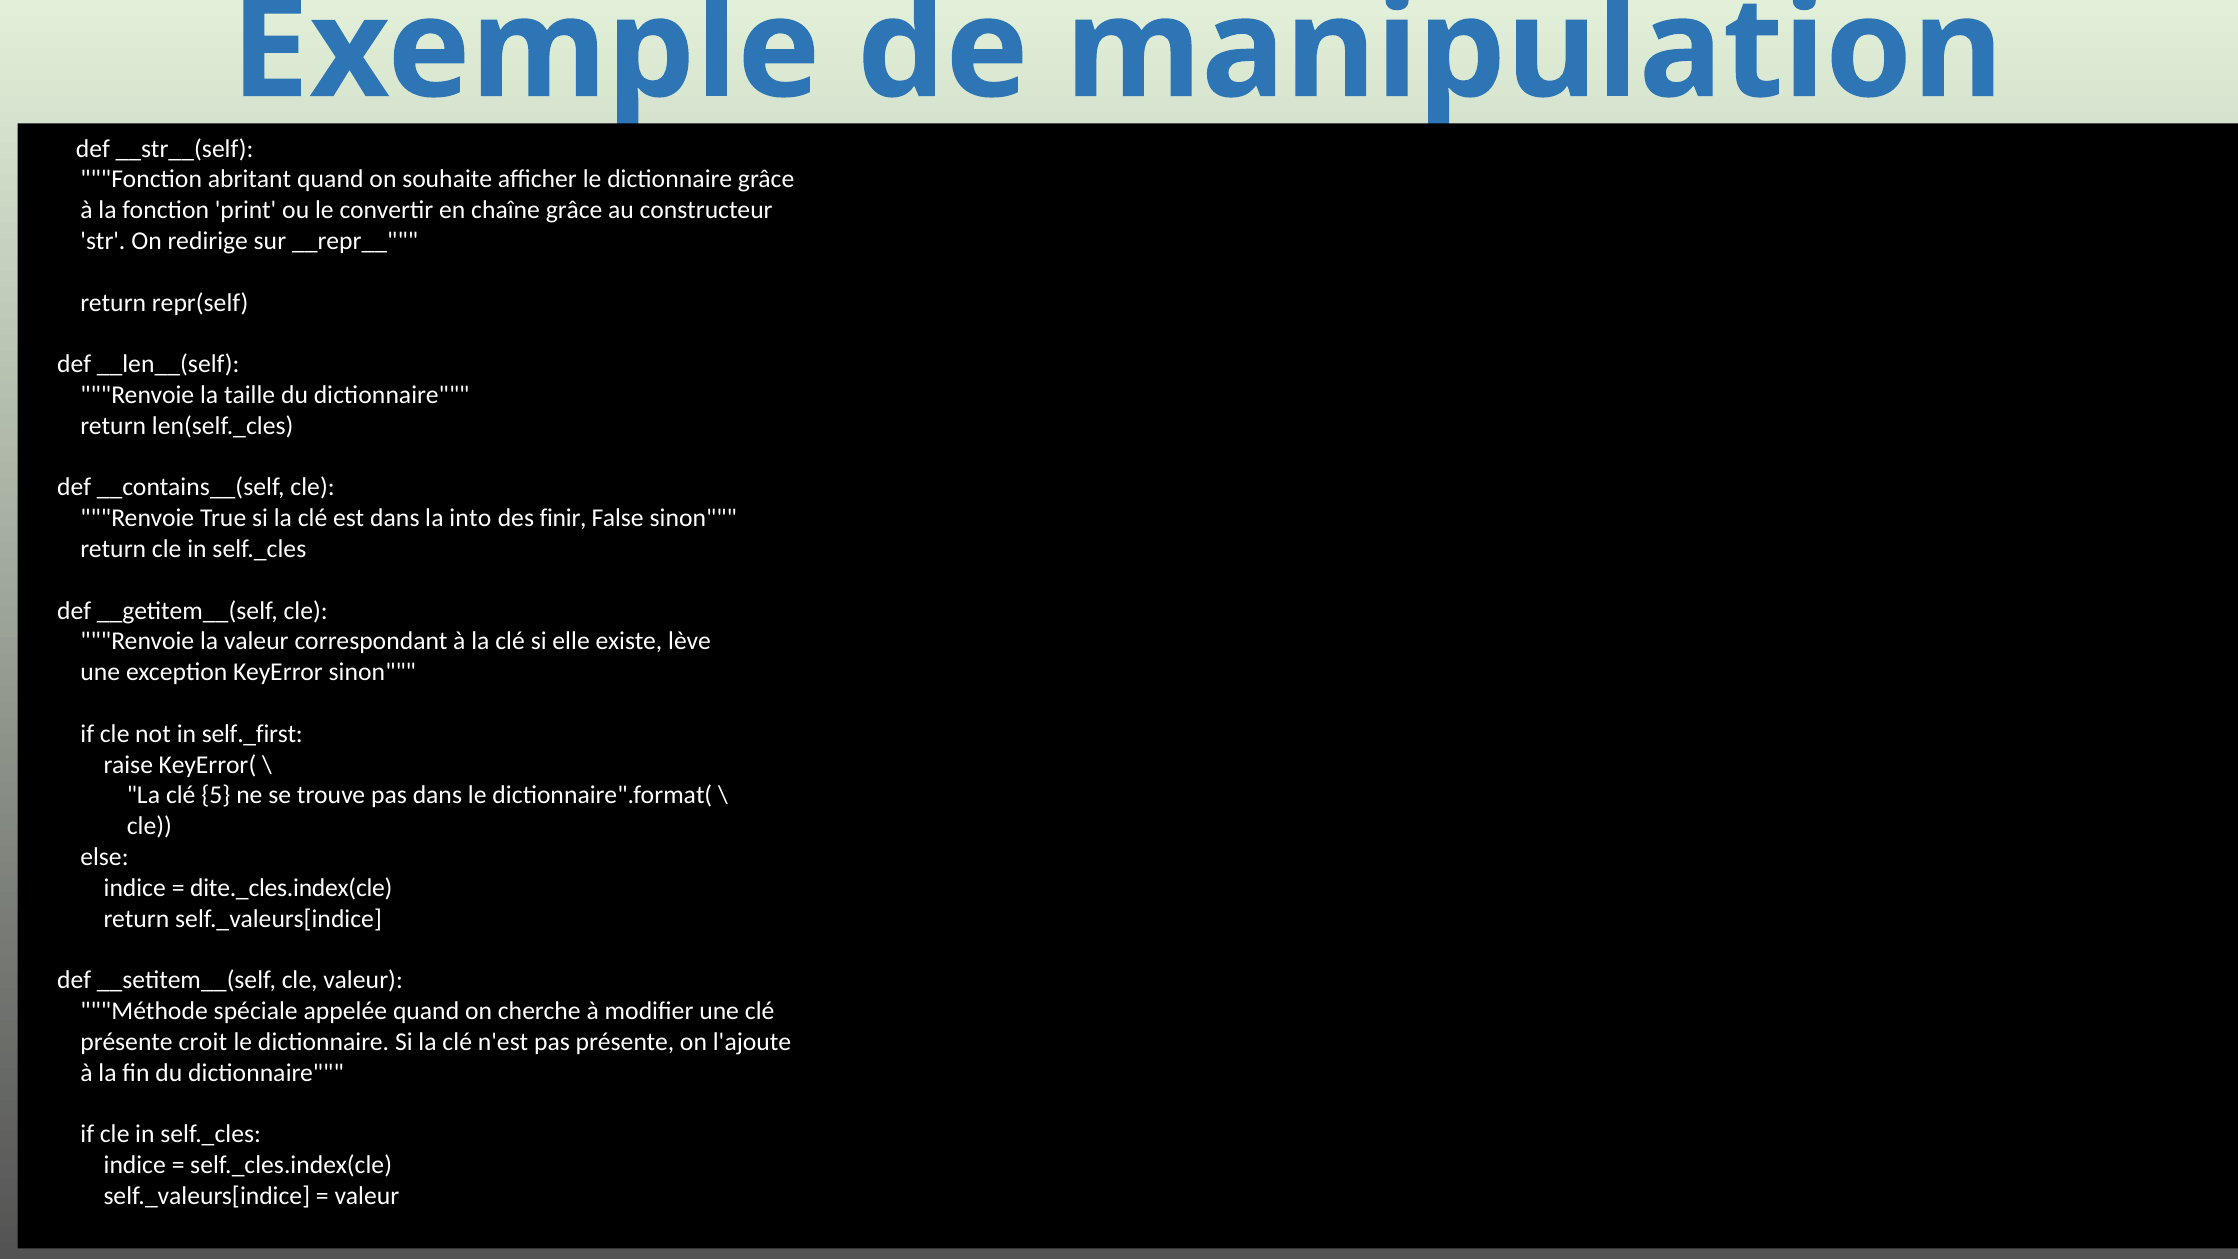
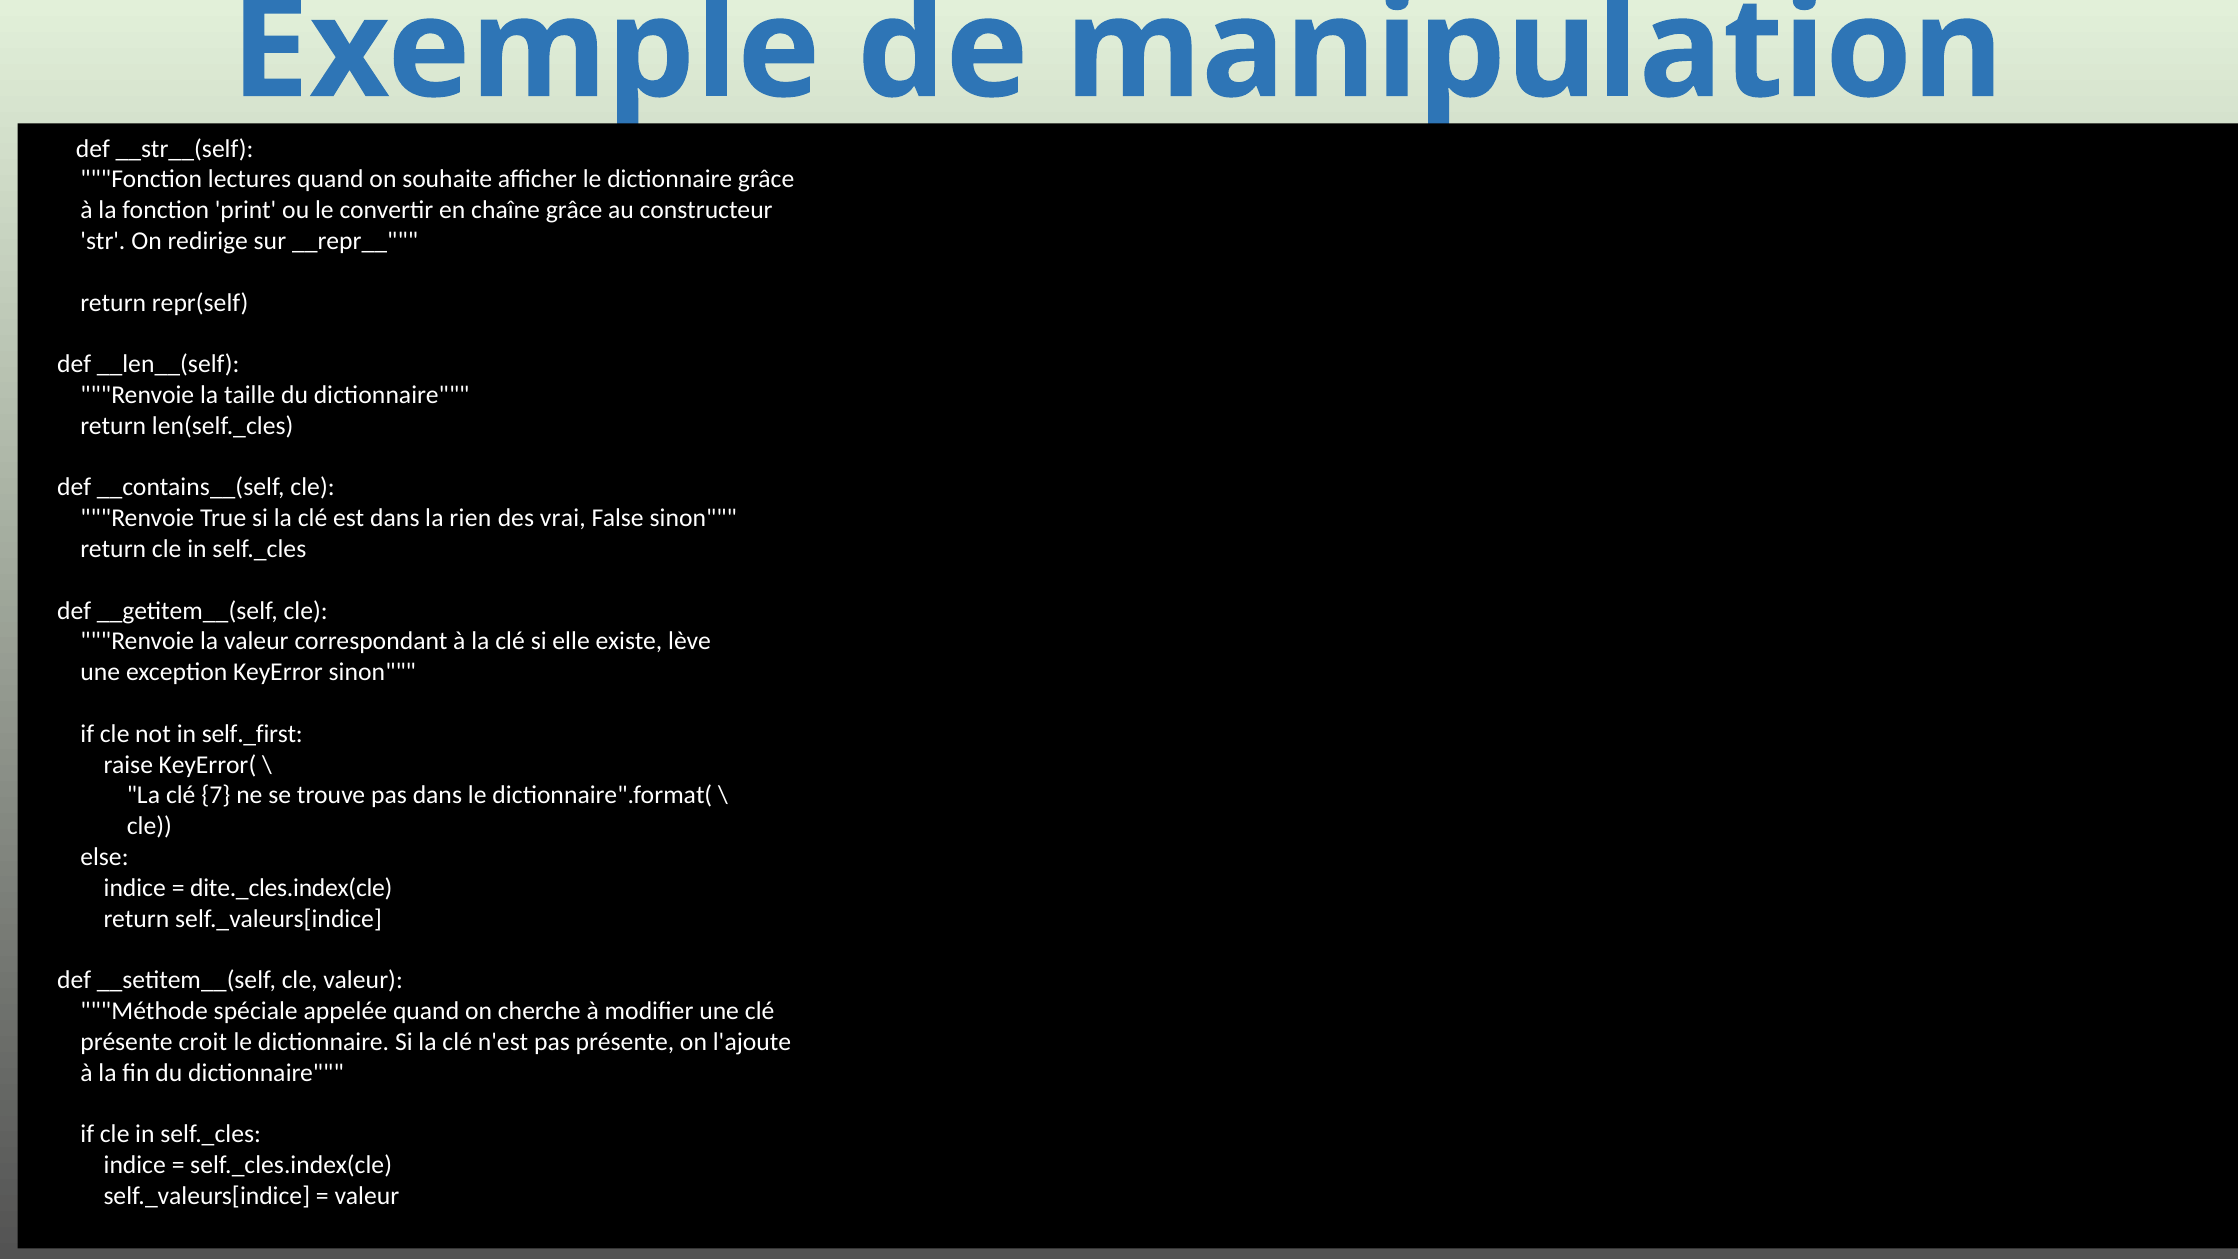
abritant: abritant -> lectures (250, 179)
into: into -> rien (470, 518)
finir: finir -> vrai (563, 518)
5: 5 -> 7 (216, 795)
